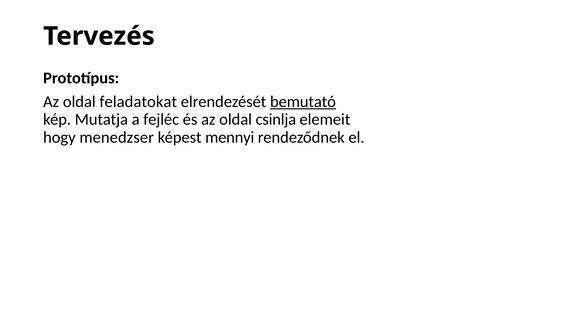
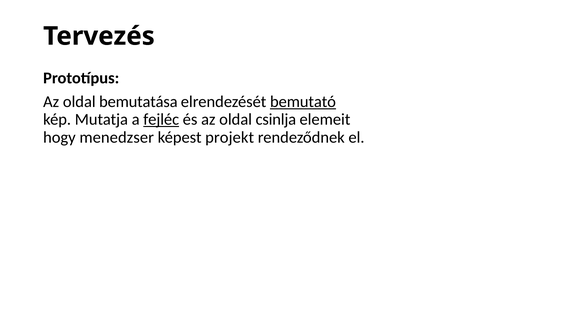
feladatokat: feladatokat -> bemutatása (138, 102)
fejléc underline: none -> present (161, 120)
mennyi: mennyi -> projekt (230, 138)
